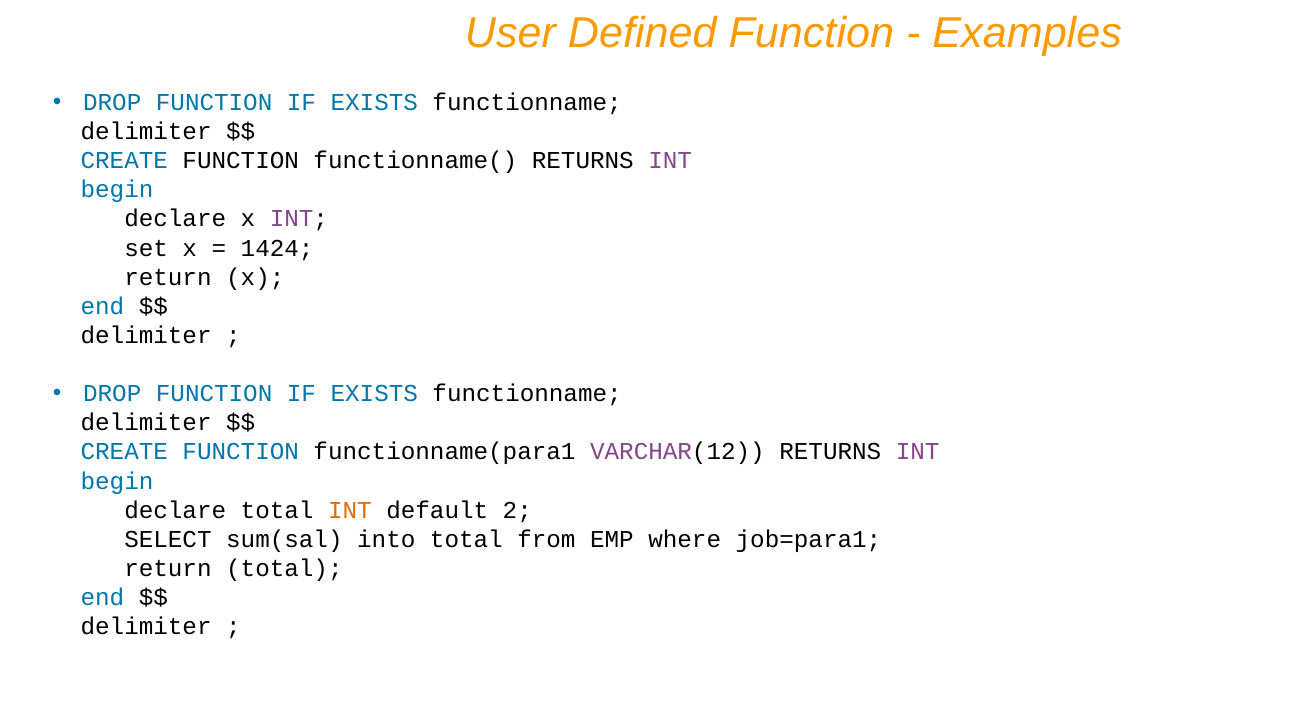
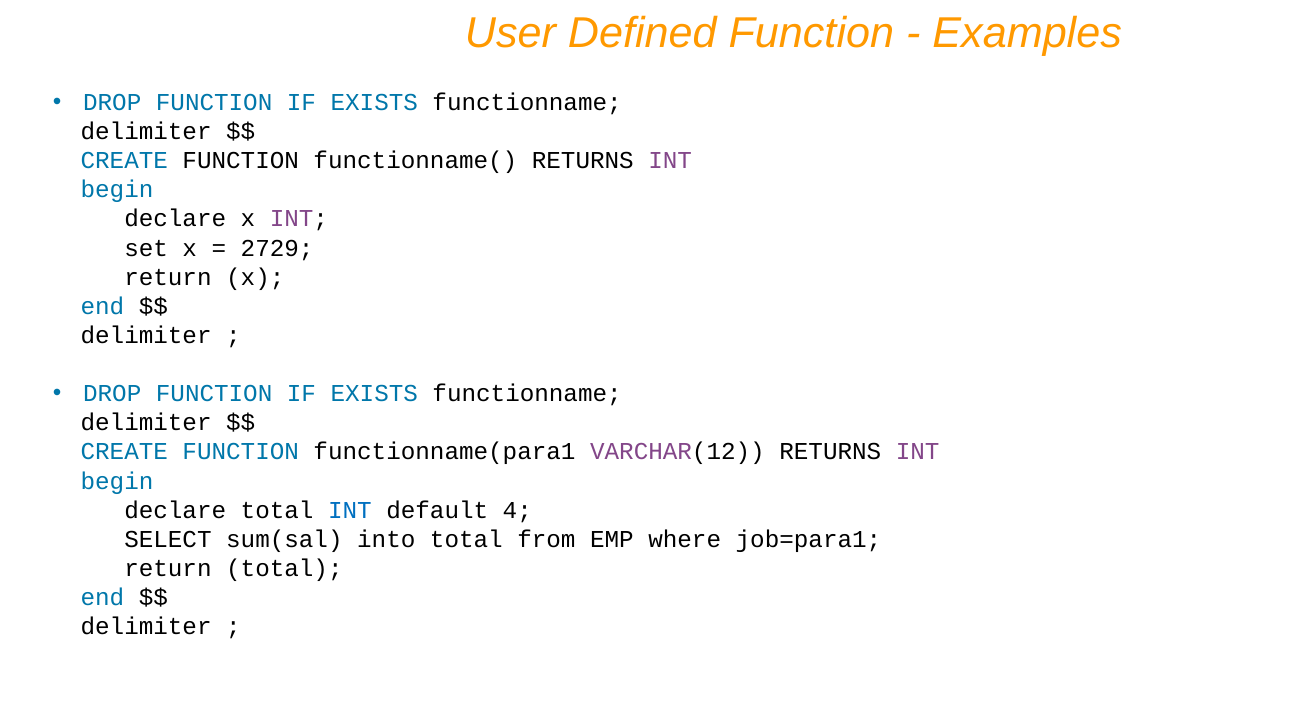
1424: 1424 -> 2729 (277, 248)
INT colour: orange -> blue (350, 510)
2: 2 -> 4 (517, 510)
